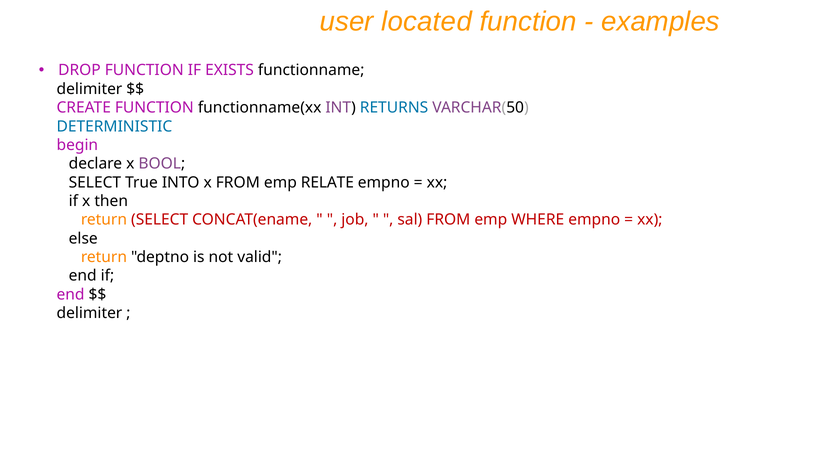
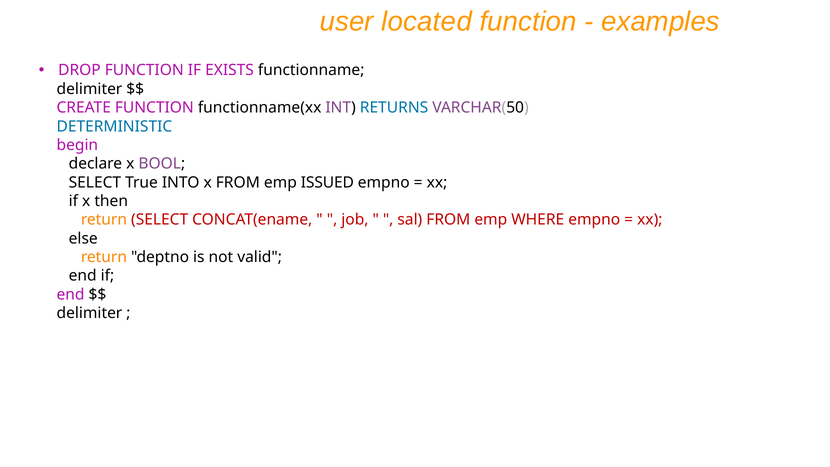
RELATE: RELATE -> ISSUED (327, 182)
